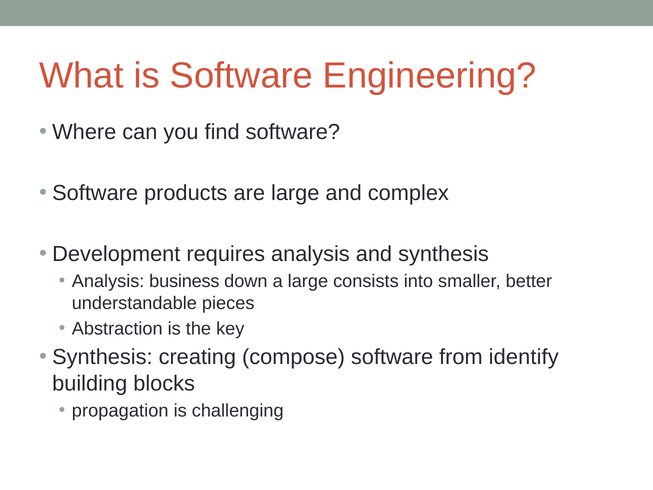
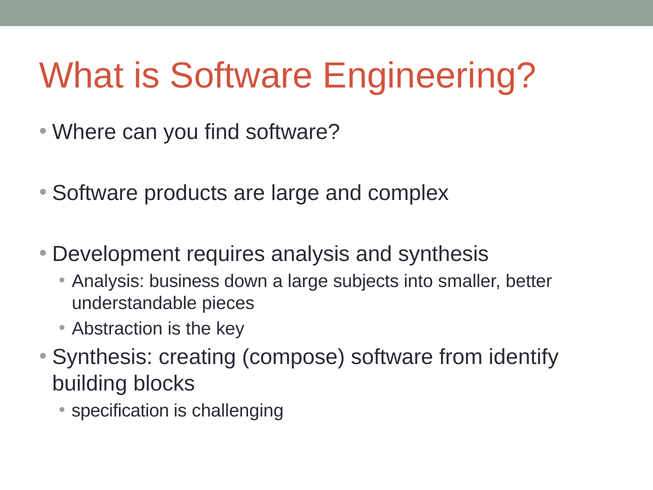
consists: consists -> subjects (366, 281)
propagation: propagation -> specification (120, 411)
